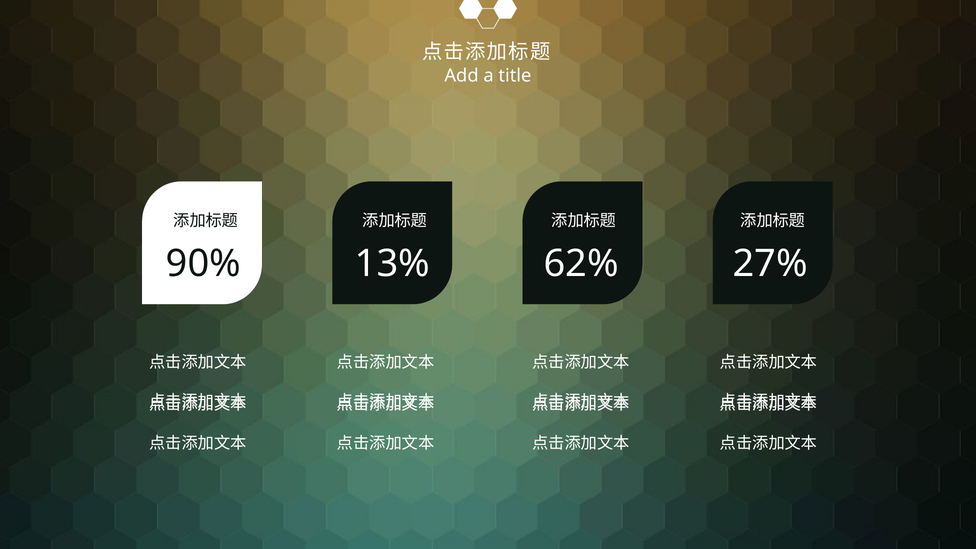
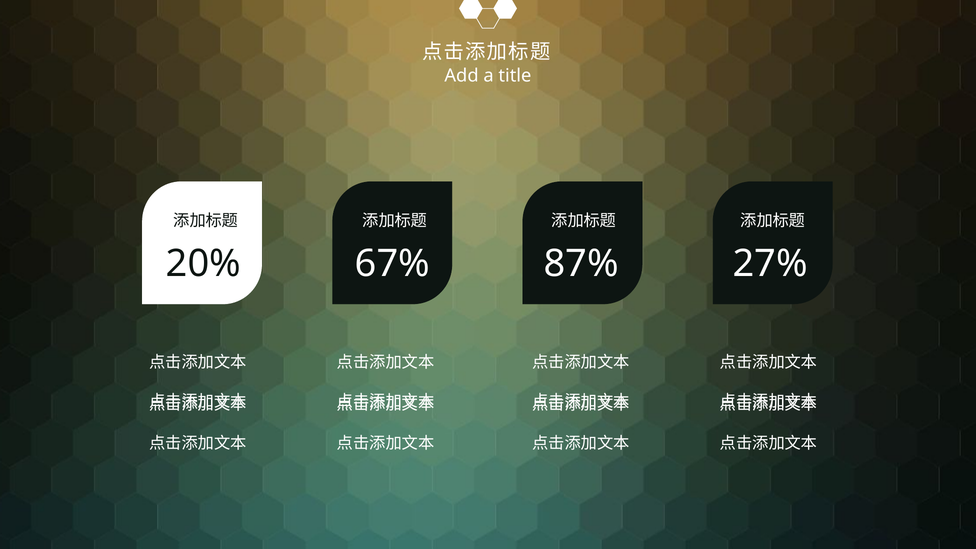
90%: 90% -> 20% (203, 264)
13%: 13% -> 67% (392, 264)
62%: 62% -> 87% (581, 264)
